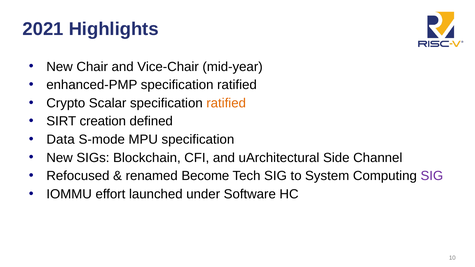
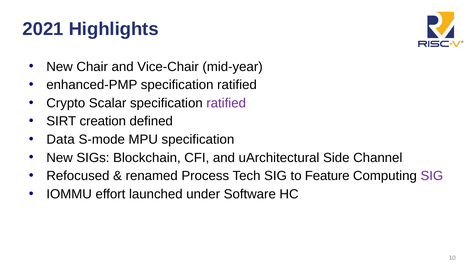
ratified colour: orange -> purple (226, 103)
Become: Become -> Process (205, 176)
System: System -> Feature (327, 176)
